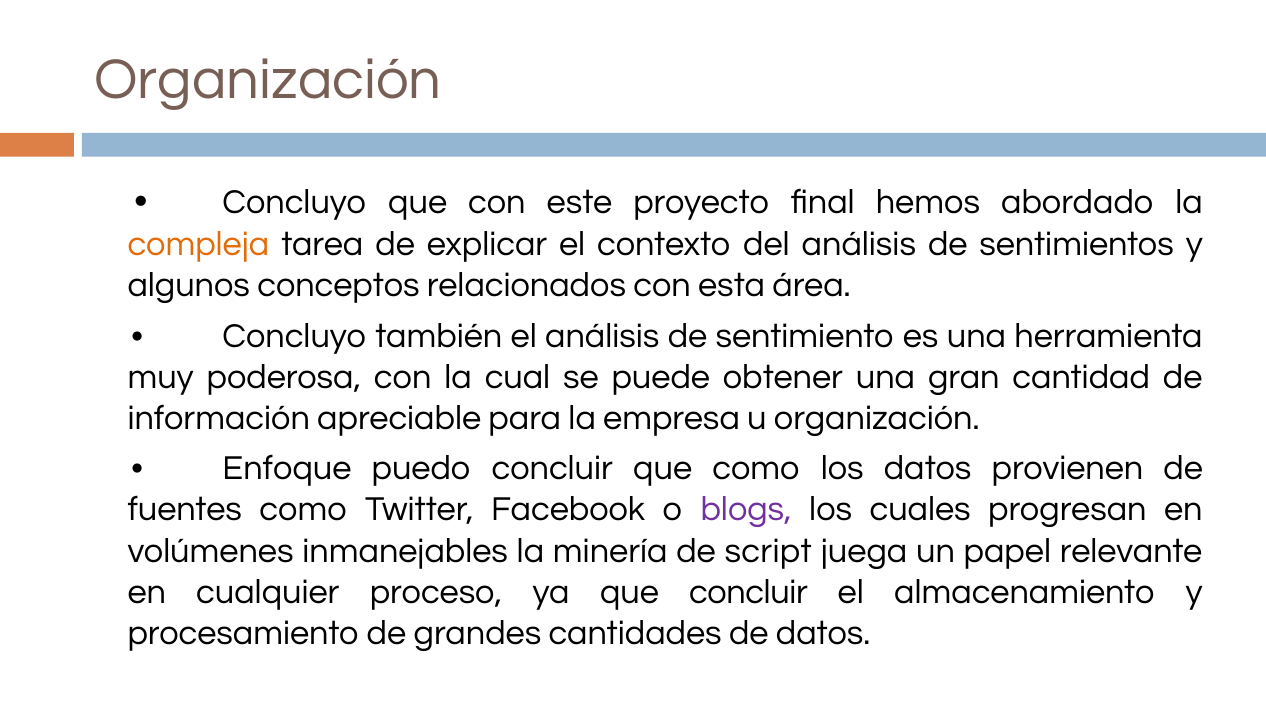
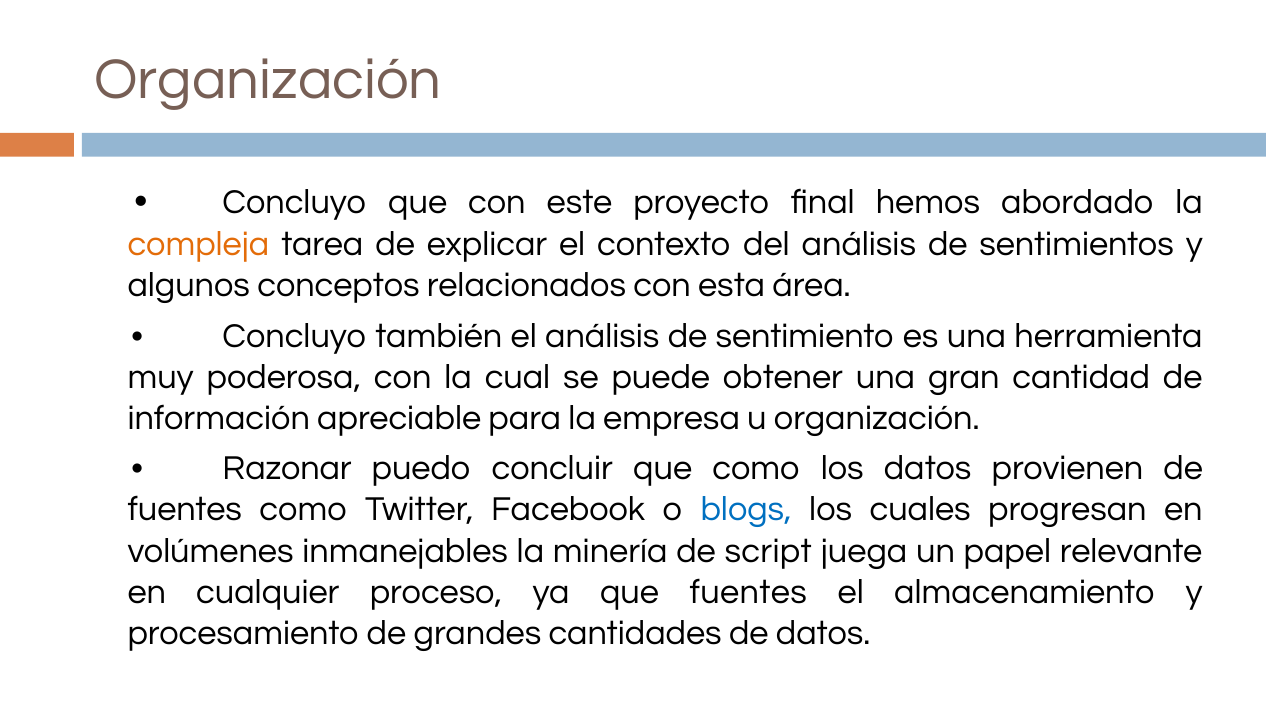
Enfoque: Enfoque -> Razonar (287, 469)
blogs colour: purple -> blue (746, 510)
que concluir: concluir -> fuentes (748, 592)
